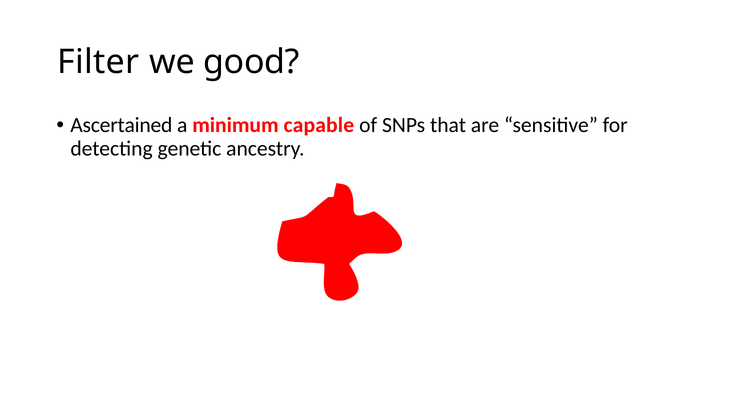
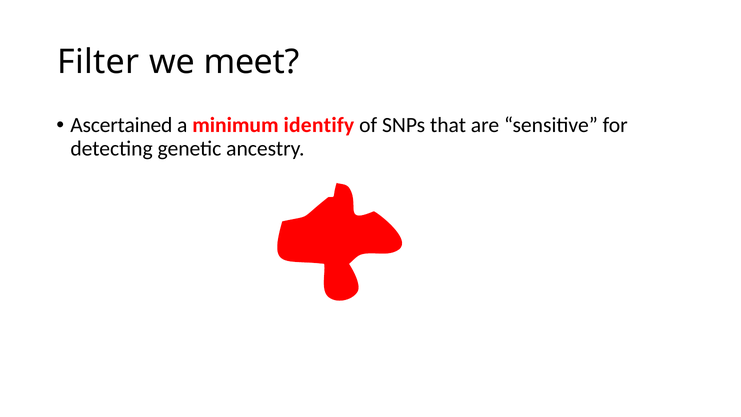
good: good -> meet (251, 62)
capable: capable -> identify (319, 125)
